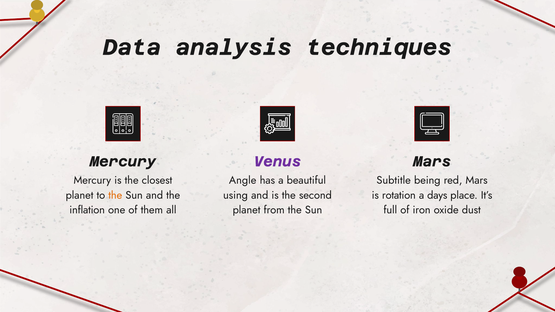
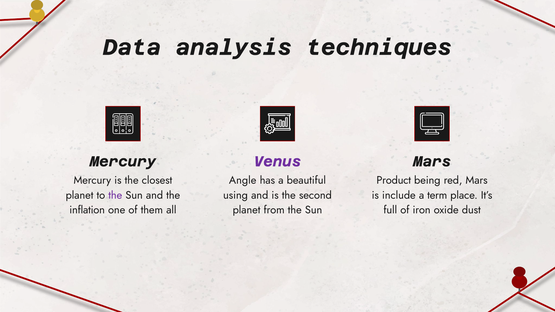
Subtitle: Subtitle -> Product (394, 180)
the colour: orange -> purple (115, 195)
rotation: rotation -> include (399, 195)
days: days -> term (437, 195)
